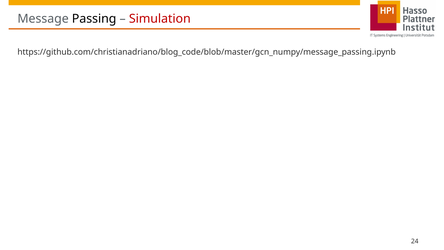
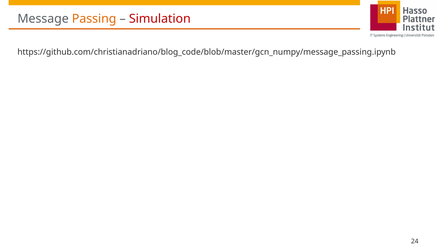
Passing colour: black -> orange (94, 19)
